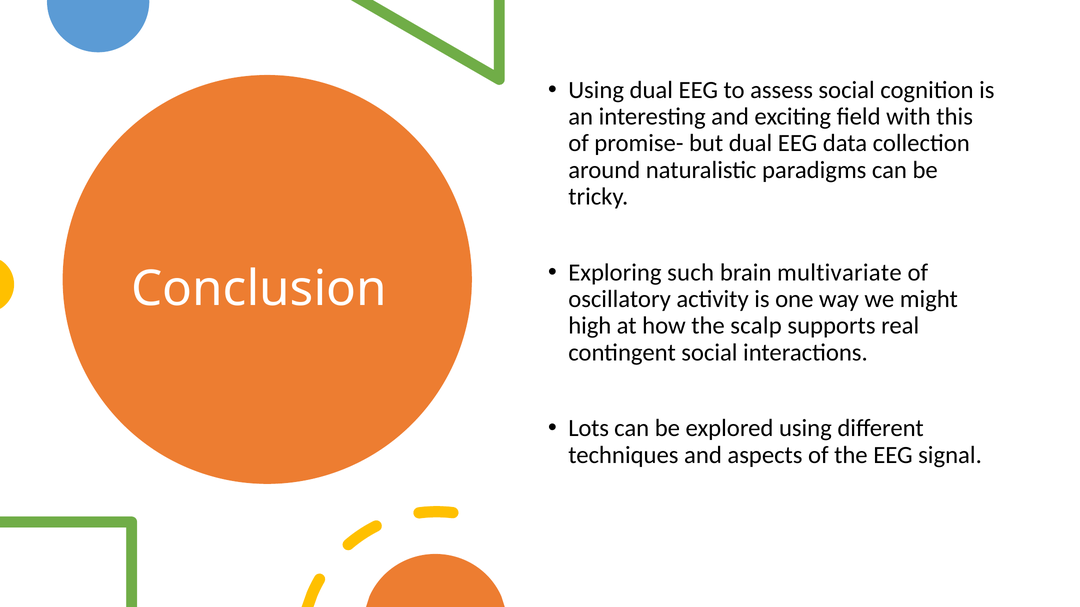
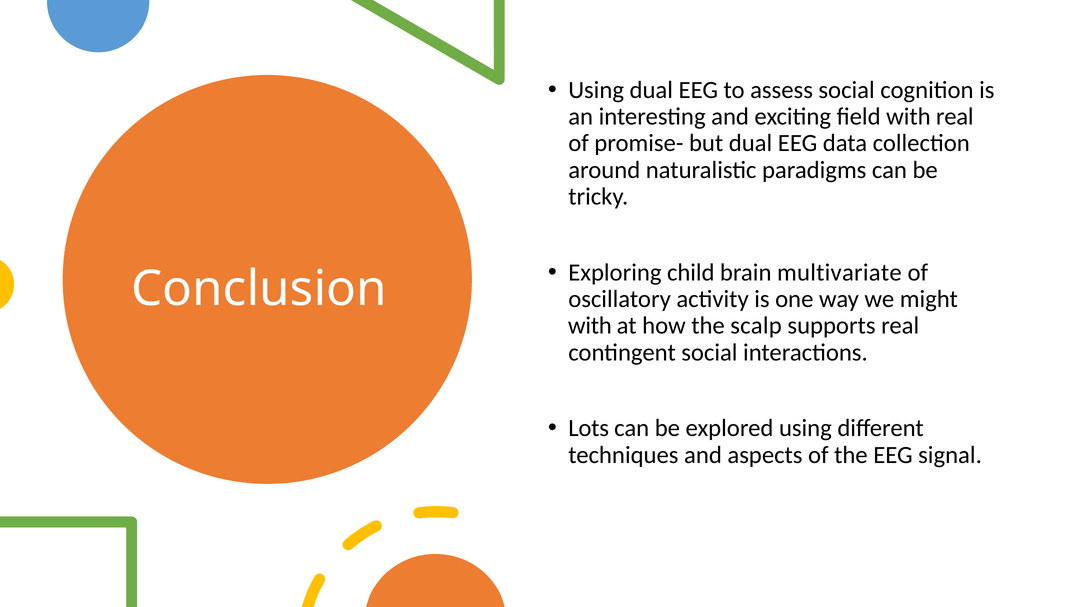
with this: this -> real (955, 117)
such: such -> child (691, 273)
high: high -> with (590, 326)
